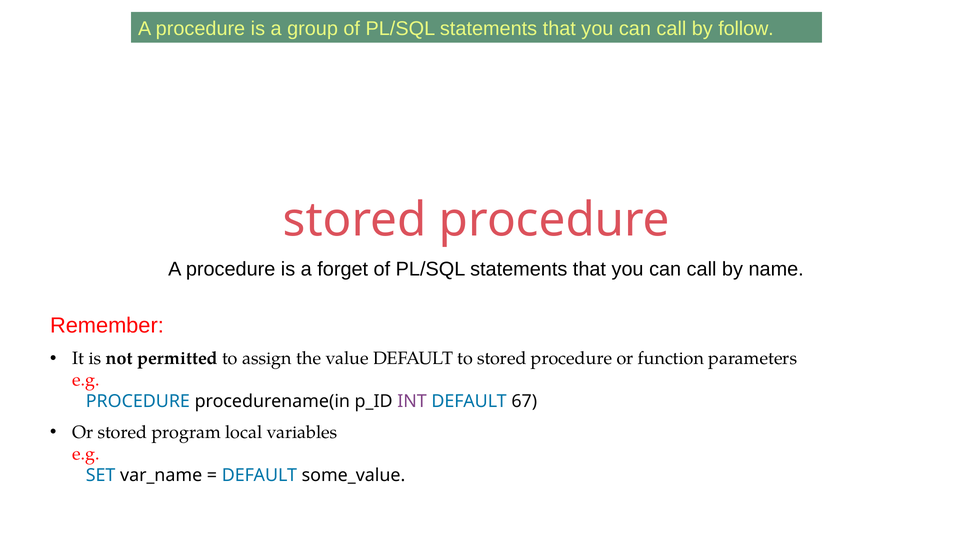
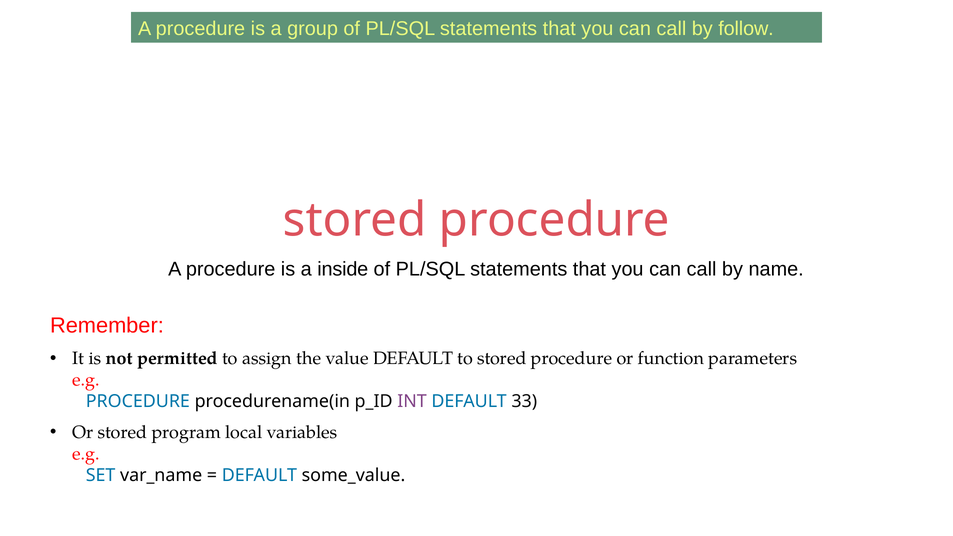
forget: forget -> inside (343, 269)
67: 67 -> 33 (524, 402)
